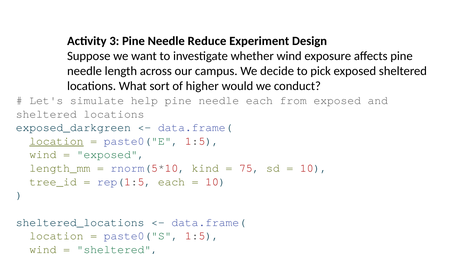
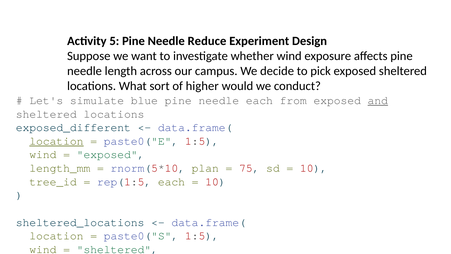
Activity 3: 3 -> 5 (114, 41)
help: help -> blue (144, 100)
and underline: none -> present (378, 100)
exposed_darkgreen: exposed_darkgreen -> exposed_different (73, 127)
kind: kind -> plan (205, 168)
